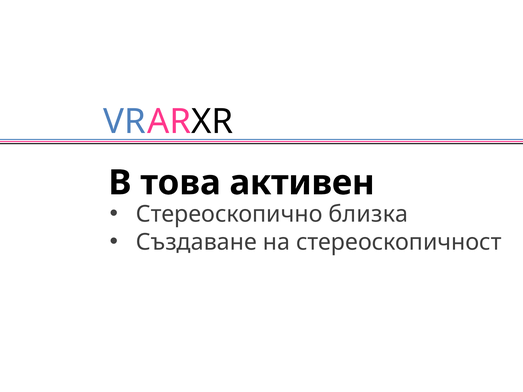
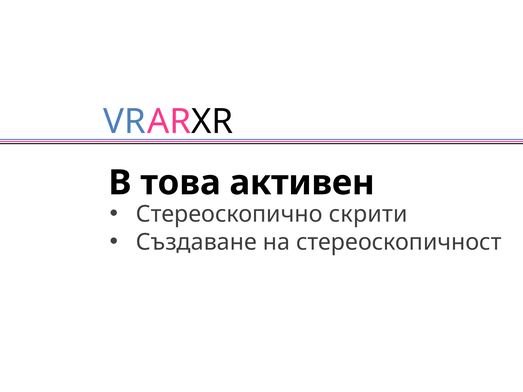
близка: близка -> скрити (368, 214)
